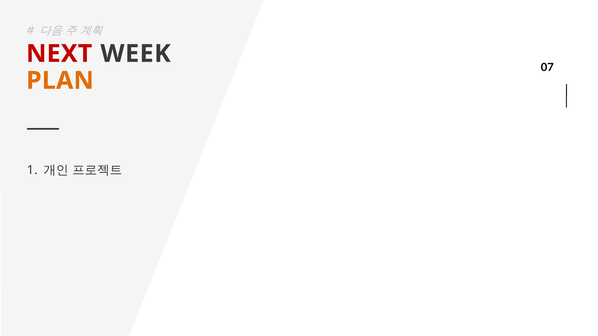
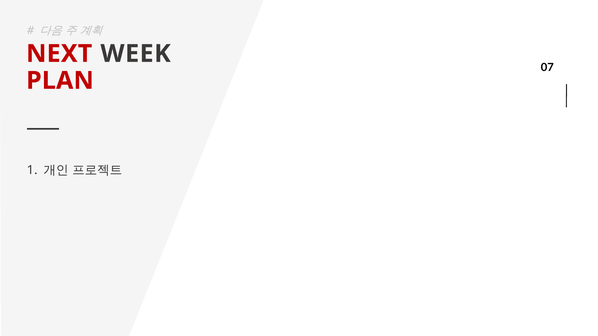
PLAN colour: orange -> red (60, 81)
